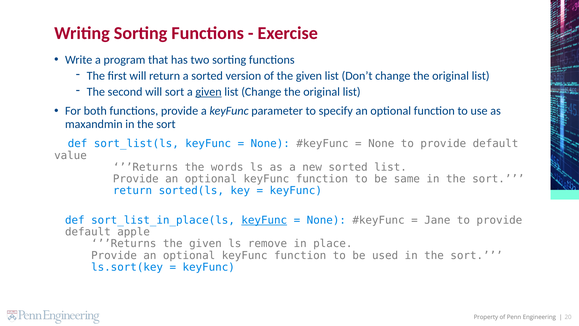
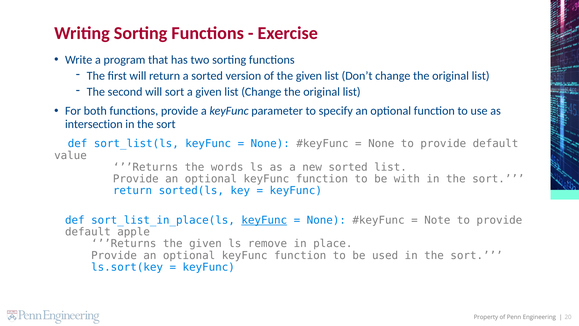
given underline: present -> none (209, 92)
maxandmin: maxandmin -> intersection (94, 124)
same: same -> with (407, 179)
Jane: Jane -> Note (437, 220)
